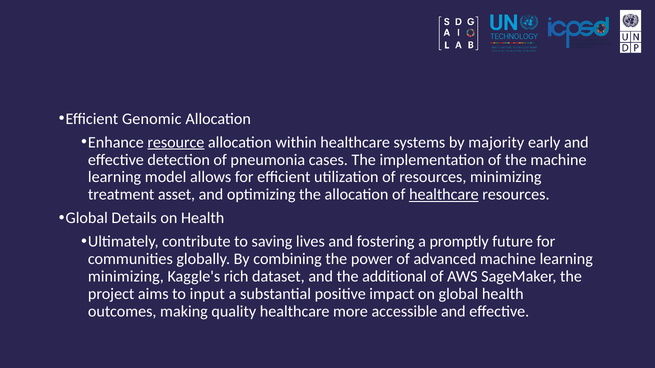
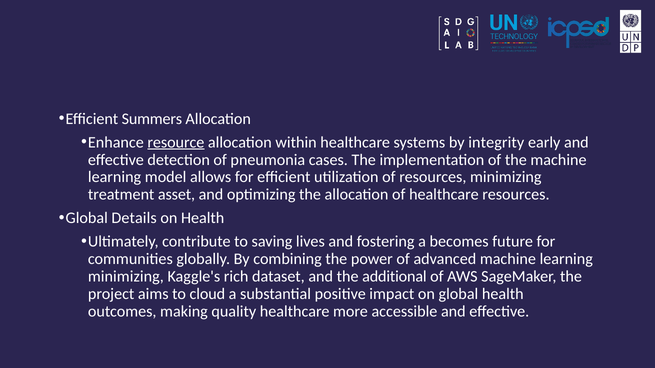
Genomic: Genomic -> Summers (152, 119)
majority: majority -> integrity (496, 142)
healthcare underline: present -> none (444, 195)
promptly: promptly -> becomes (459, 242)
input: input -> cloud (207, 294)
